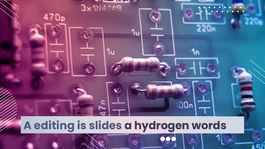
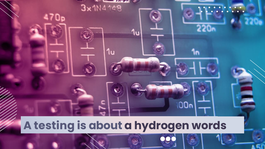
editing: editing -> testing (54, 126)
slides: slides -> about (106, 126)
